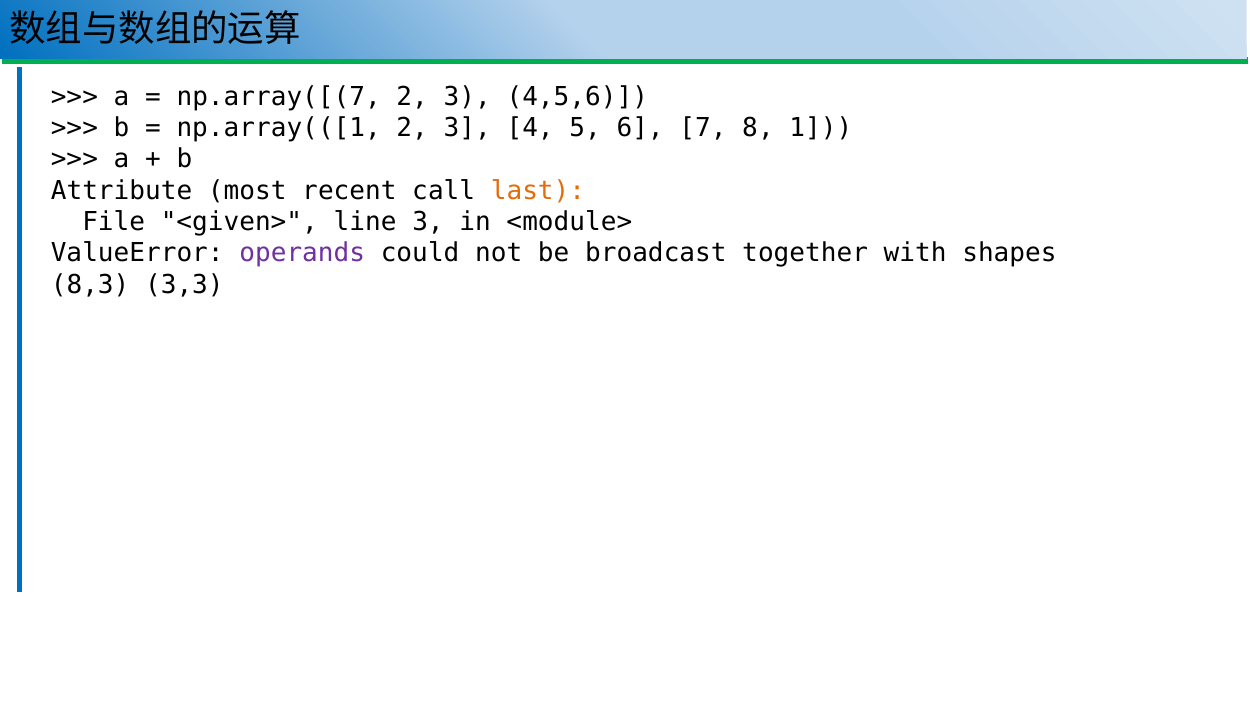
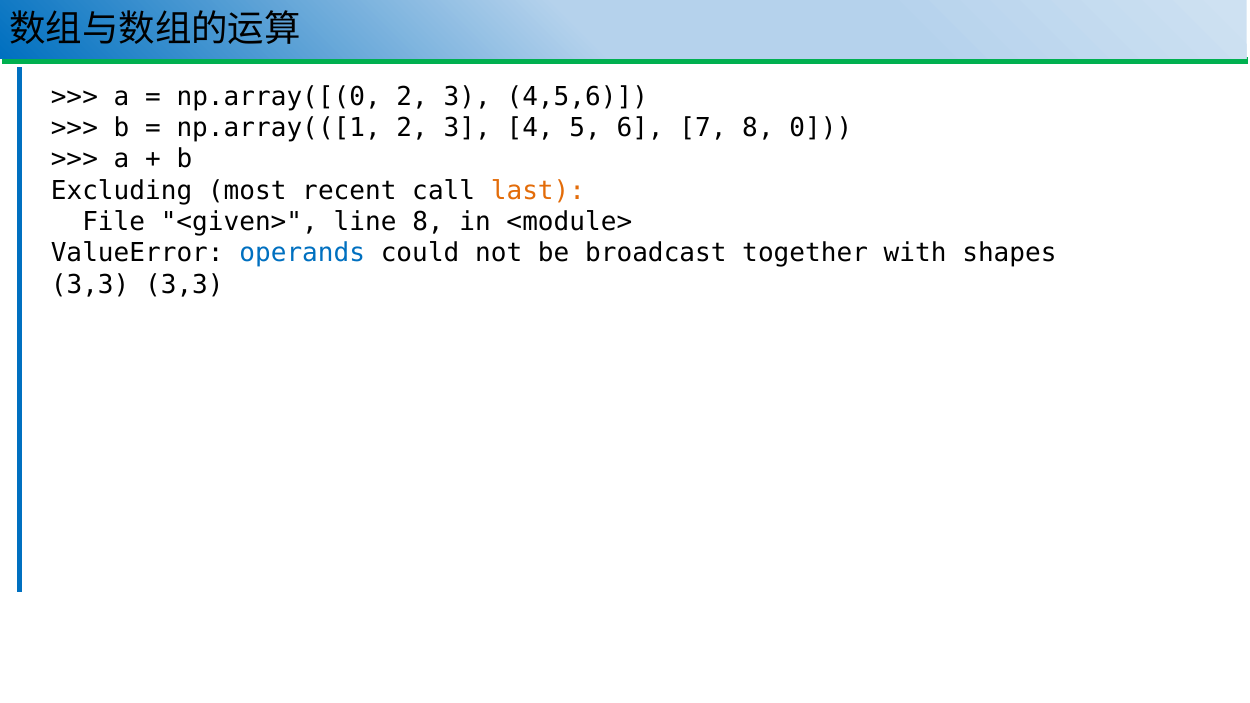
np.array([(7: np.array([(7 -> np.array([(0 (279, 97)
1: 1 -> 0 (821, 128)
Attribute: Attribute -> Excluding (122, 191)
line 3: 3 -> 8 (428, 222)
operands colour: purple -> blue (302, 253)
8,3: 8,3 -> 3,3 (90, 285)
